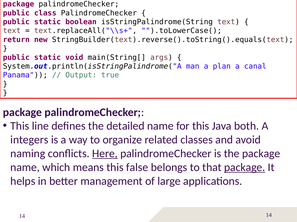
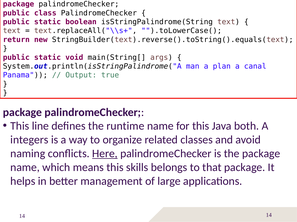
detailed: detailed -> runtime (125, 126)
false: false -> skills (137, 168)
package underline: present -> none (245, 168)
